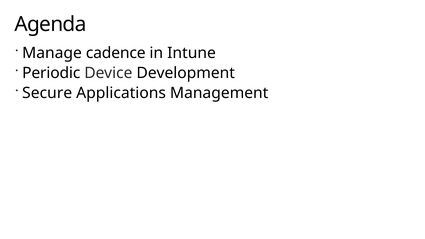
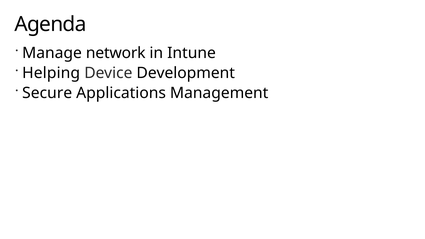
cadence: cadence -> network (116, 53)
Periodic: Periodic -> Helping (51, 73)
